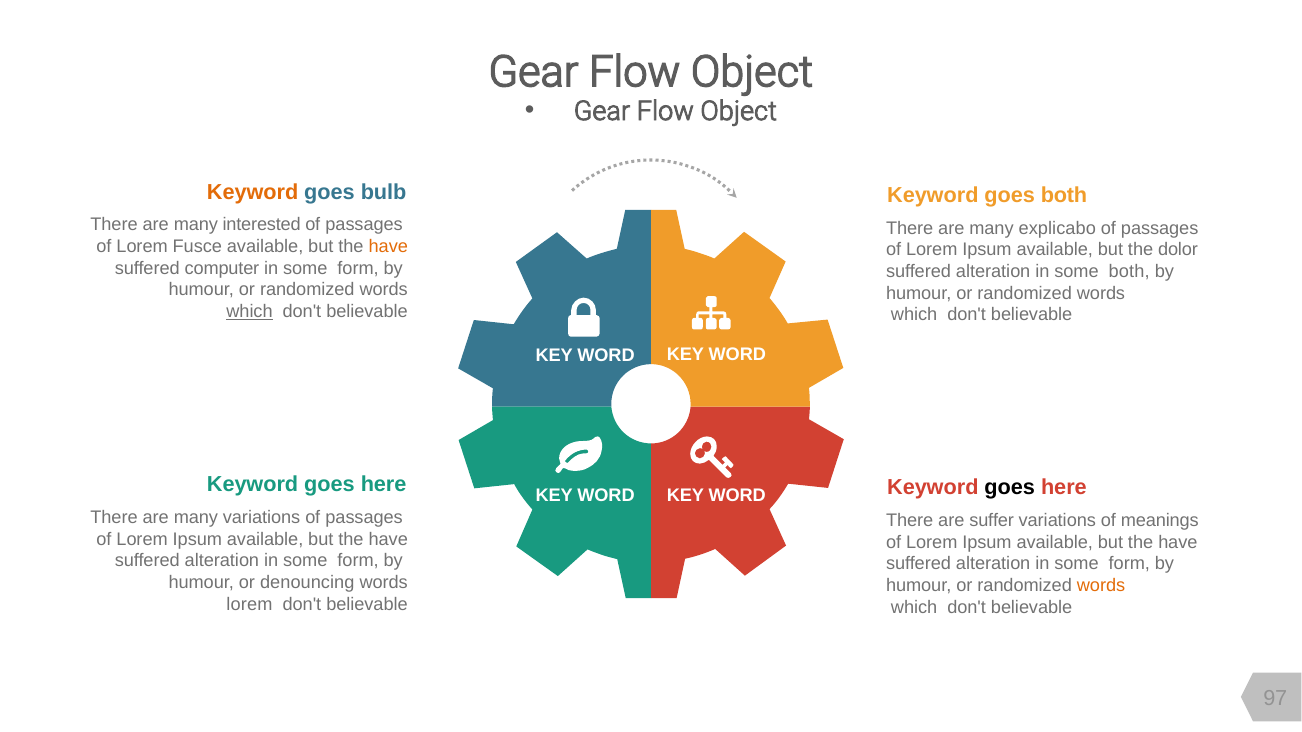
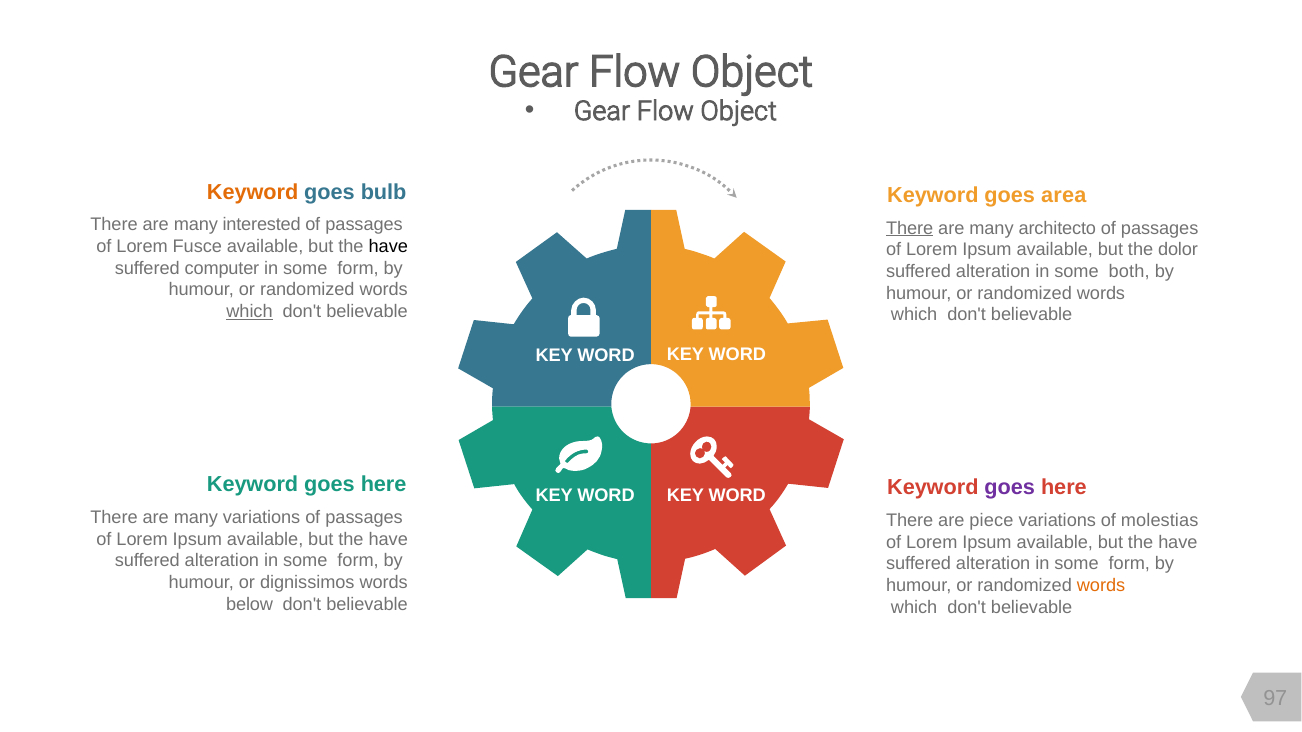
goes both: both -> area (1064, 195)
There underline: none -> present (910, 228)
explicabo: explicabo -> architecto (1057, 228)
have colour: orange -> black (388, 247)
goes colour: black -> purple (1010, 488)
suffer: suffer -> piece (991, 521)
meanings: meanings -> molestias (1160, 521)
denouncing: denouncing -> dignissimos (307, 583)
lorem: lorem -> below (250, 605)
